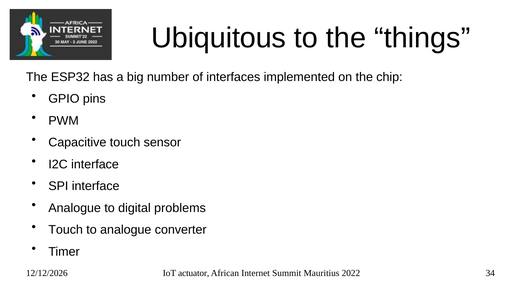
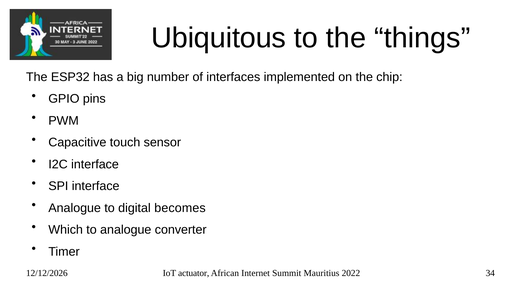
problems: problems -> becomes (180, 208)
Touch: Touch -> Which (66, 230)
